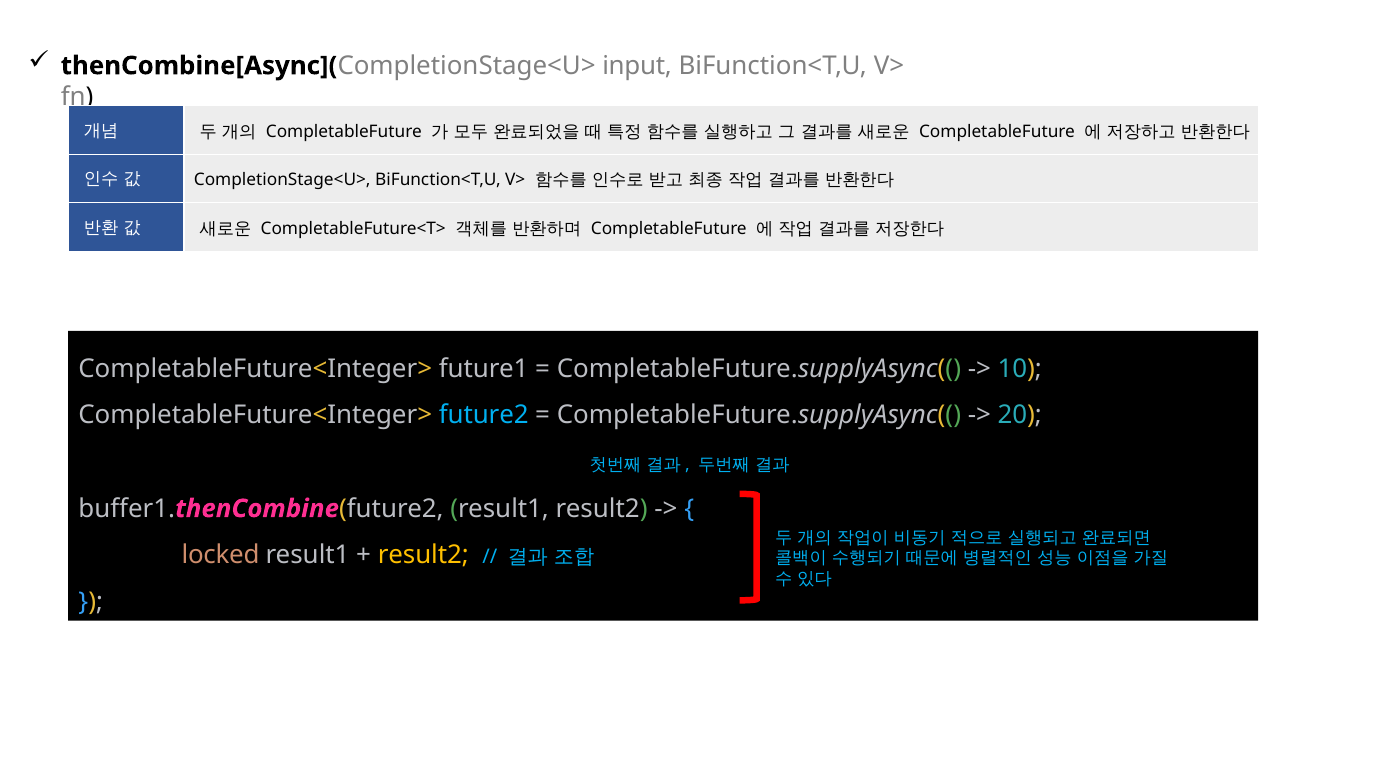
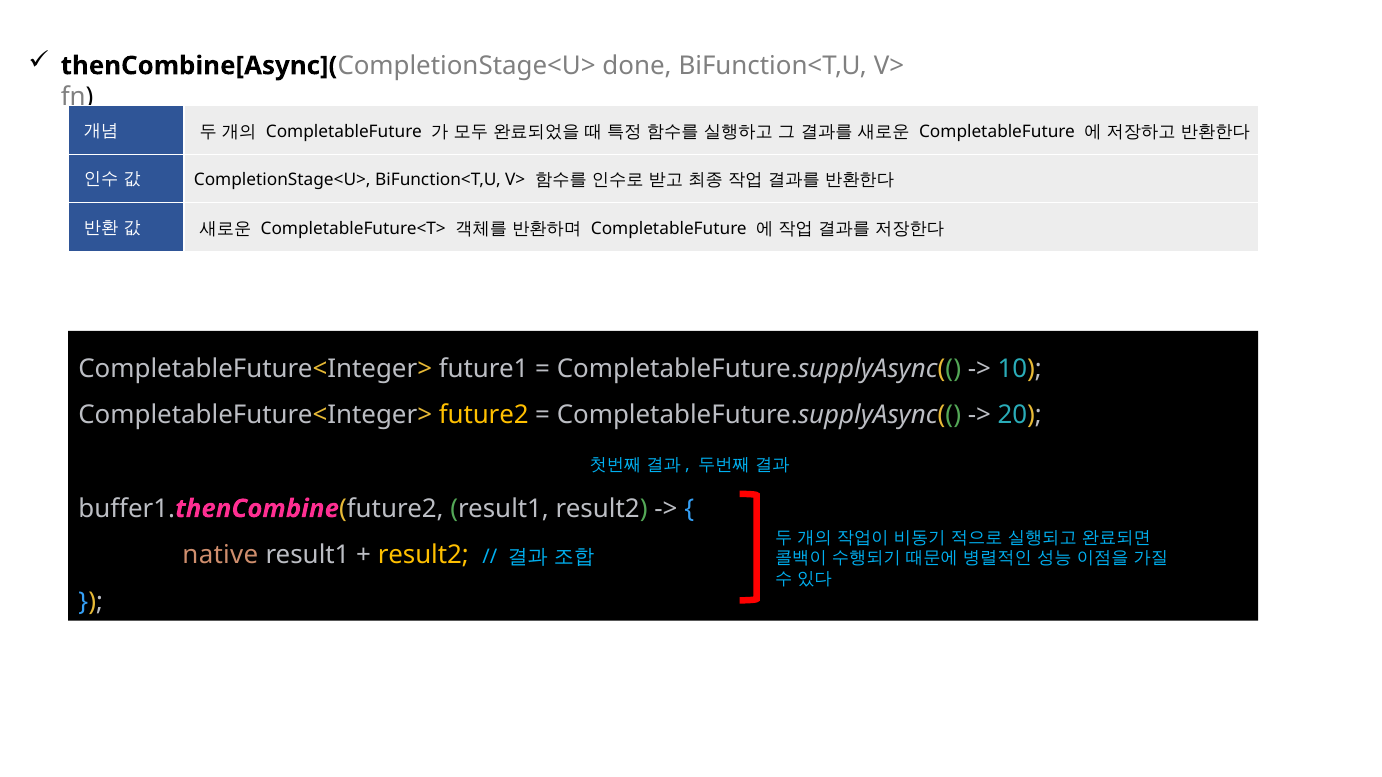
input: input -> done (637, 66)
future2 colour: light blue -> yellow (484, 416)
locked: locked -> native (220, 556)
